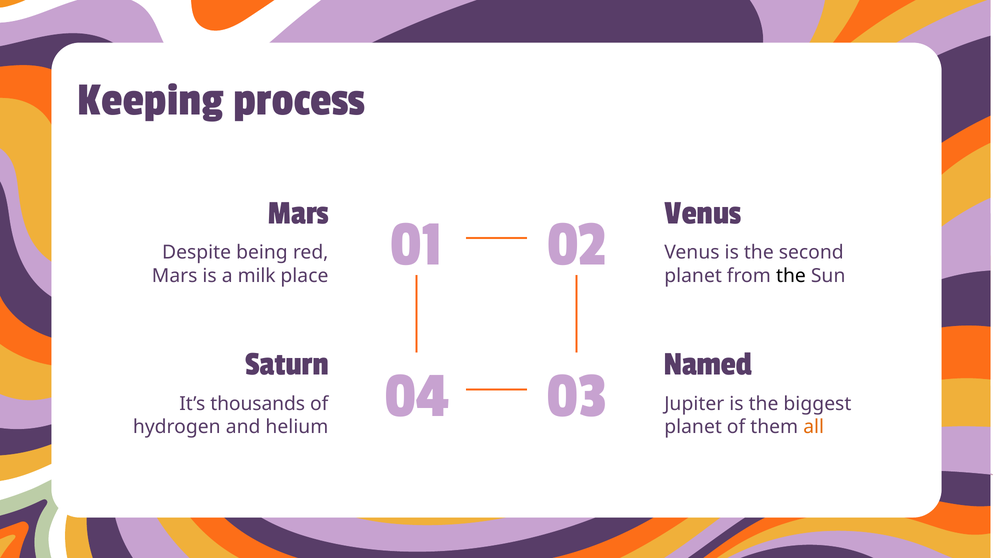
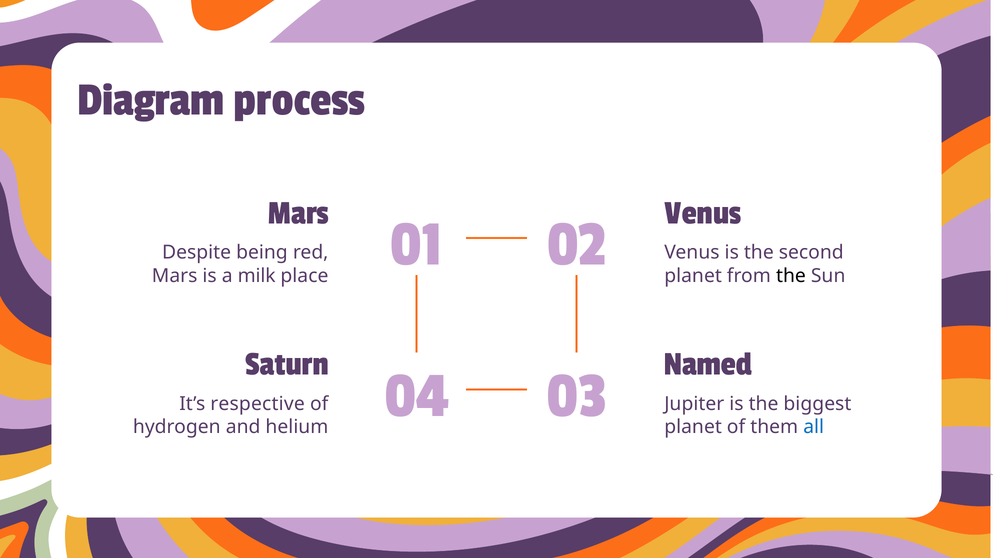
Keeping: Keeping -> Diagram (151, 99)
thousands: thousands -> respective (258, 404)
all colour: orange -> blue (814, 427)
